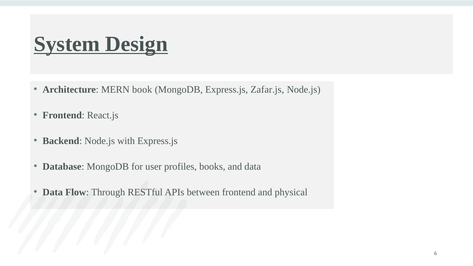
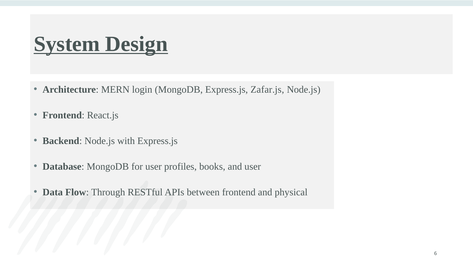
book: book -> login (142, 90)
and data: data -> user (253, 167)
